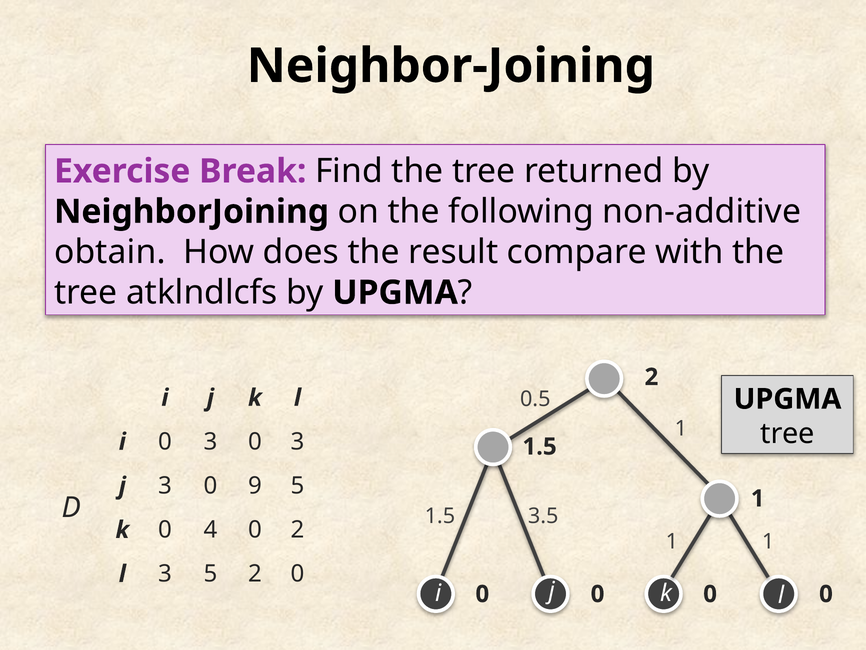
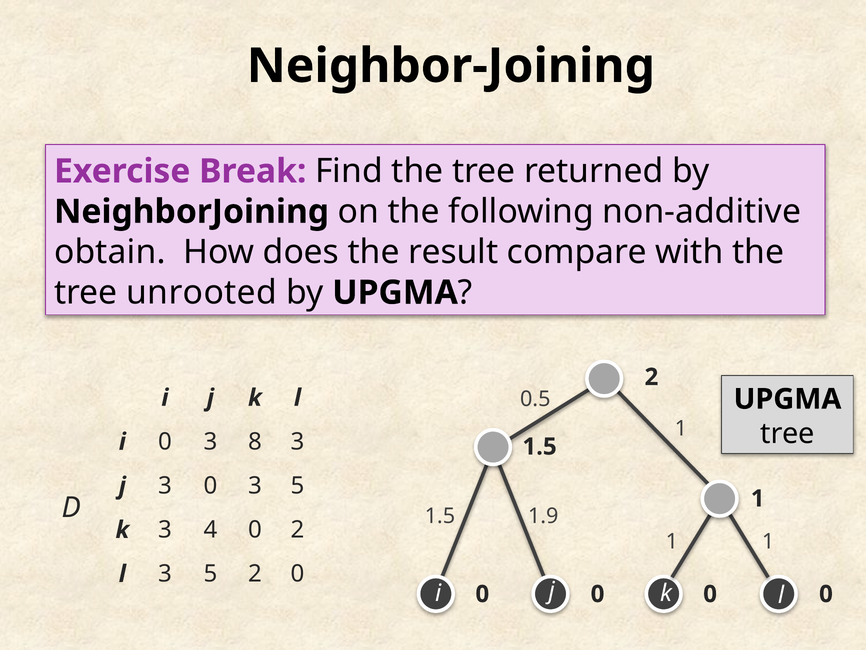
atklndlcfs: atklndlcfs -> unrooted (202, 292)
0 3 0: 0 -> 8 (255, 442)
3 0 9: 9 -> 3 (255, 486)
3.5: 3.5 -> 1.9 (543, 516)
k 0: 0 -> 3 (165, 530)
